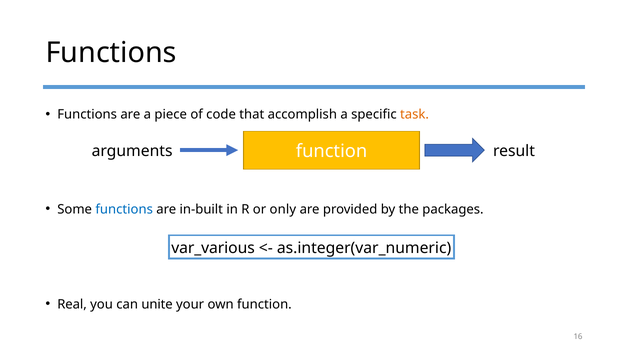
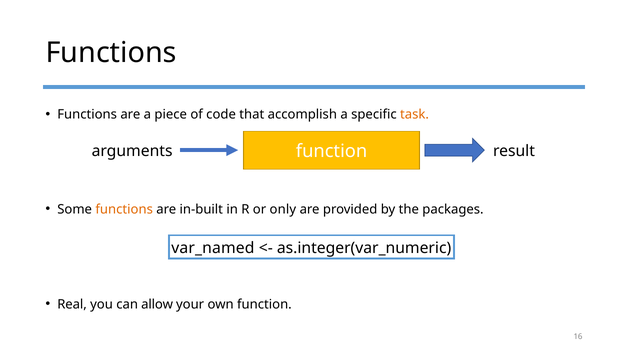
functions colour: blue -> orange (124, 210)
var_various: var_various -> var_named (213, 248)
unite: unite -> allow (157, 305)
